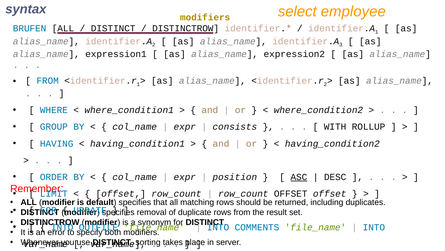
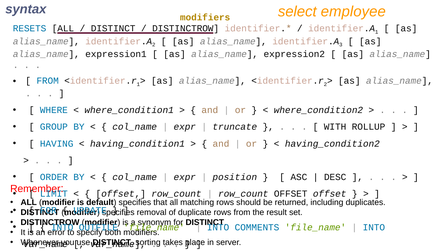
BRUFEN: BRUFEN -> RESETS (30, 28)
consists: consists -> truncate (235, 127)
ASC underline: present -> none (299, 177)
